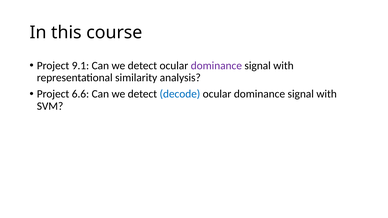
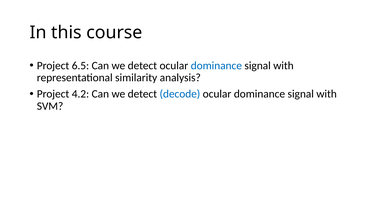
9.1: 9.1 -> 6.5 (80, 66)
dominance colour: purple -> blue (216, 66)
6.6: 6.6 -> 4.2 (80, 94)
